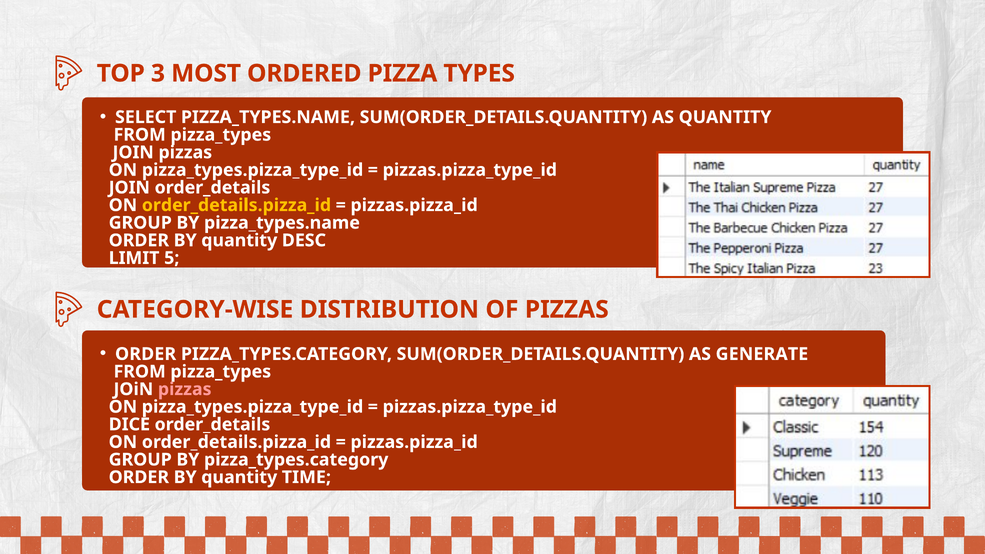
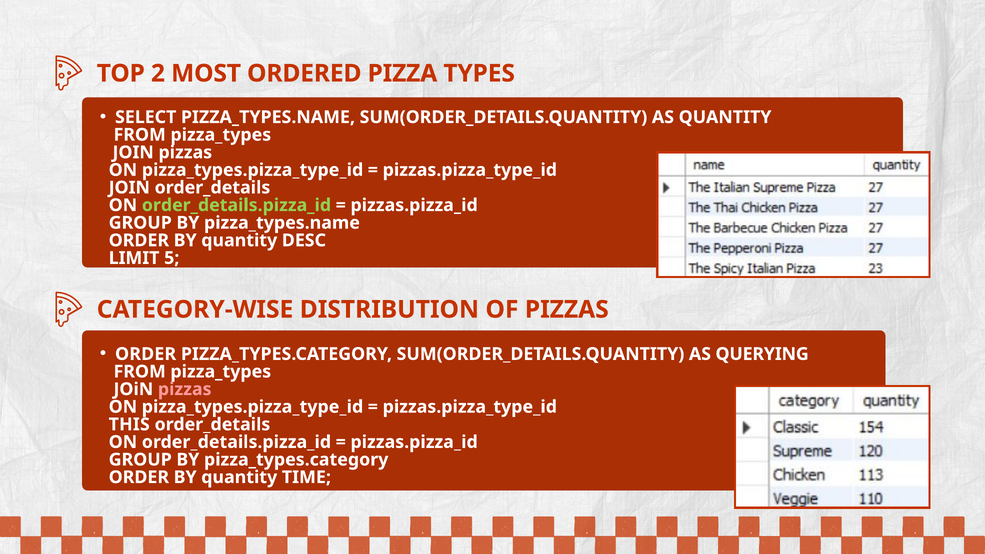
3: 3 -> 2 (158, 73)
order_details.pizza_id colour: yellow -> light green (236, 205)
GENERATE: GENERATE -> QUERYING (762, 354)
DICE: DICE -> THIS (129, 424)
